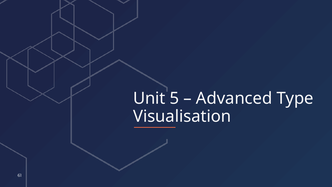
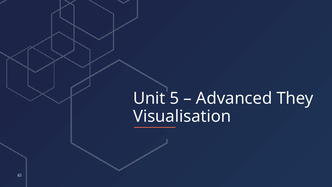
Type: Type -> They (295, 98)
